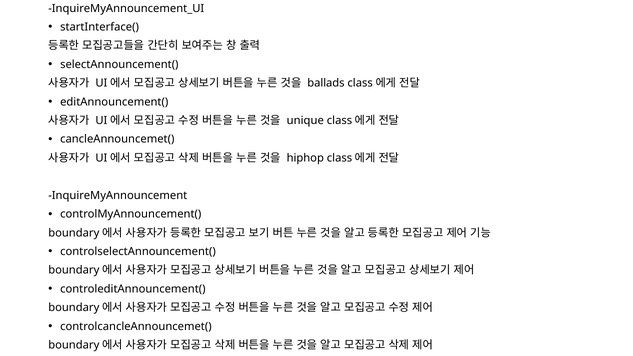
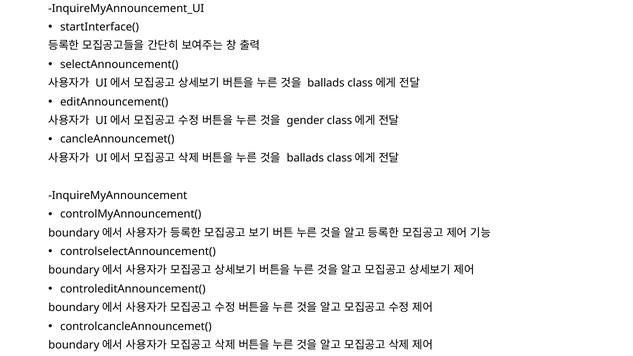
unique: unique -> gender (305, 121)
hiphop: hiphop -> ballads (305, 158)
